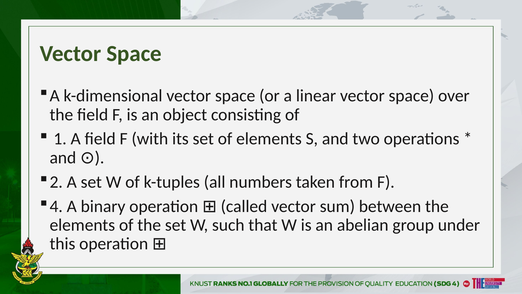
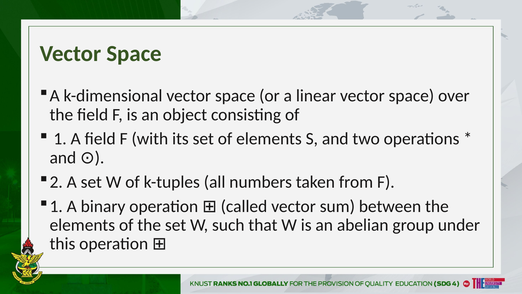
4: 4 -> 1 (56, 206)
